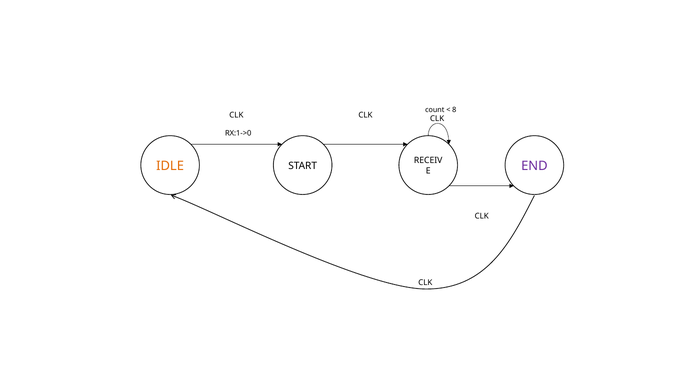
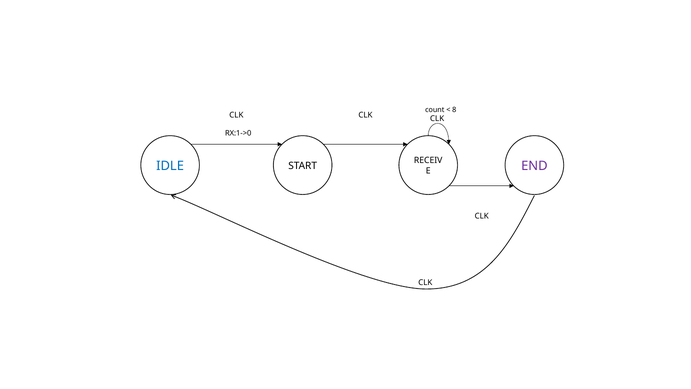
IDLE colour: orange -> blue (170, 166)
